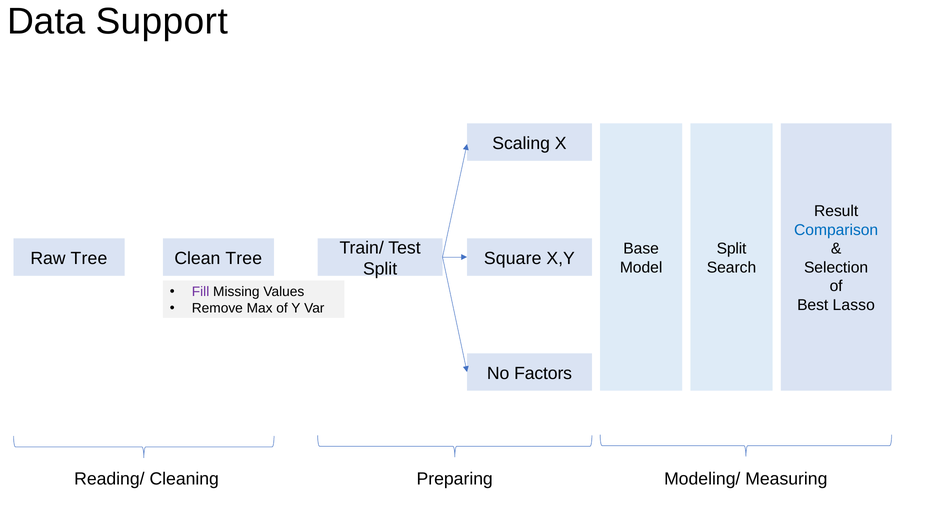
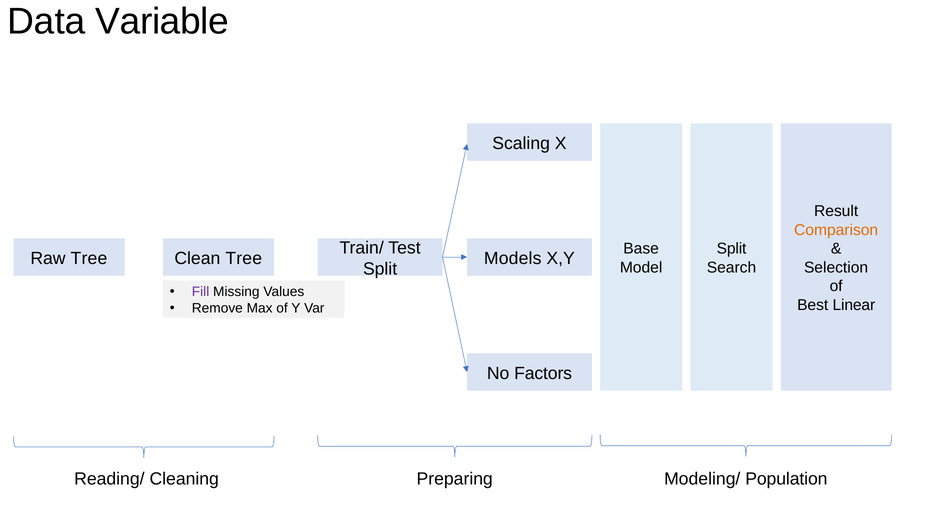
Support: Support -> Variable (162, 22)
Comparison colour: blue -> orange (836, 230)
Square: Square -> Models (513, 258)
Lasso: Lasso -> Linear (854, 305)
Measuring: Measuring -> Population (786, 479)
